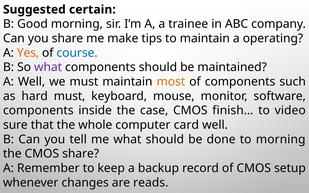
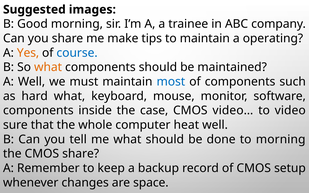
certain: certain -> images (92, 10)
what colour: purple -> orange (48, 67)
most colour: orange -> blue (171, 82)
hard must: must -> what (70, 96)
finish…: finish… -> video… (233, 111)
card: card -> heat (186, 125)
reads: reads -> space (151, 183)
